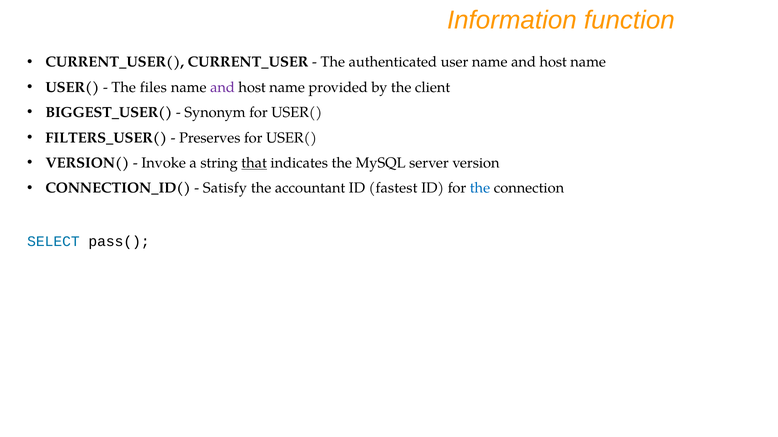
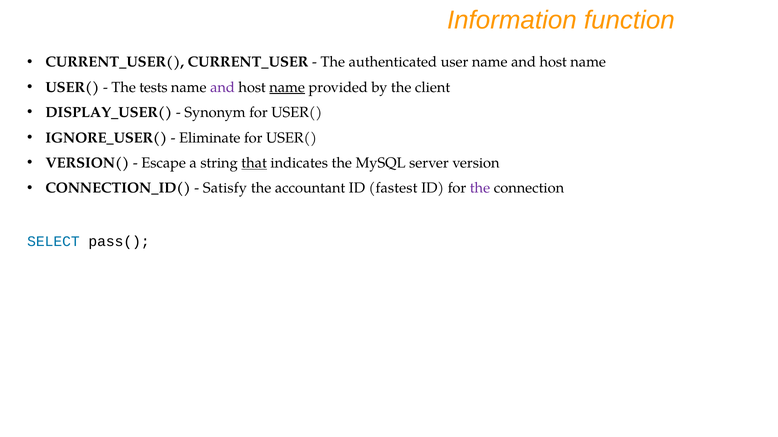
files: files -> tests (153, 87)
name underline: none -> present (287, 87)
BIGGEST_USER(: BIGGEST_USER( -> DISPLAY_USER( (109, 113)
FILTERS_USER(: FILTERS_USER( -> IGNORE_USER( (106, 138)
Preserves: Preserves -> Eliminate (210, 138)
Invoke: Invoke -> Escape (164, 163)
the colour: blue -> purple (480, 188)
